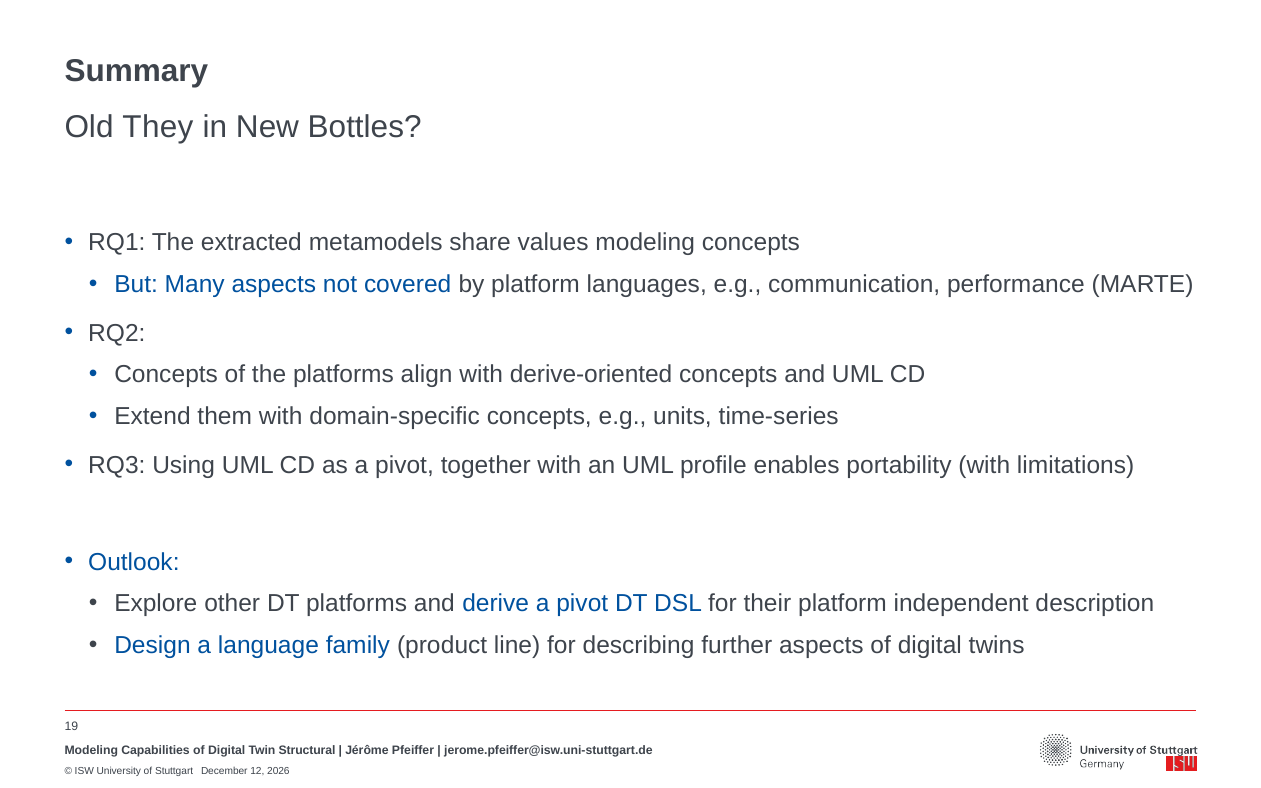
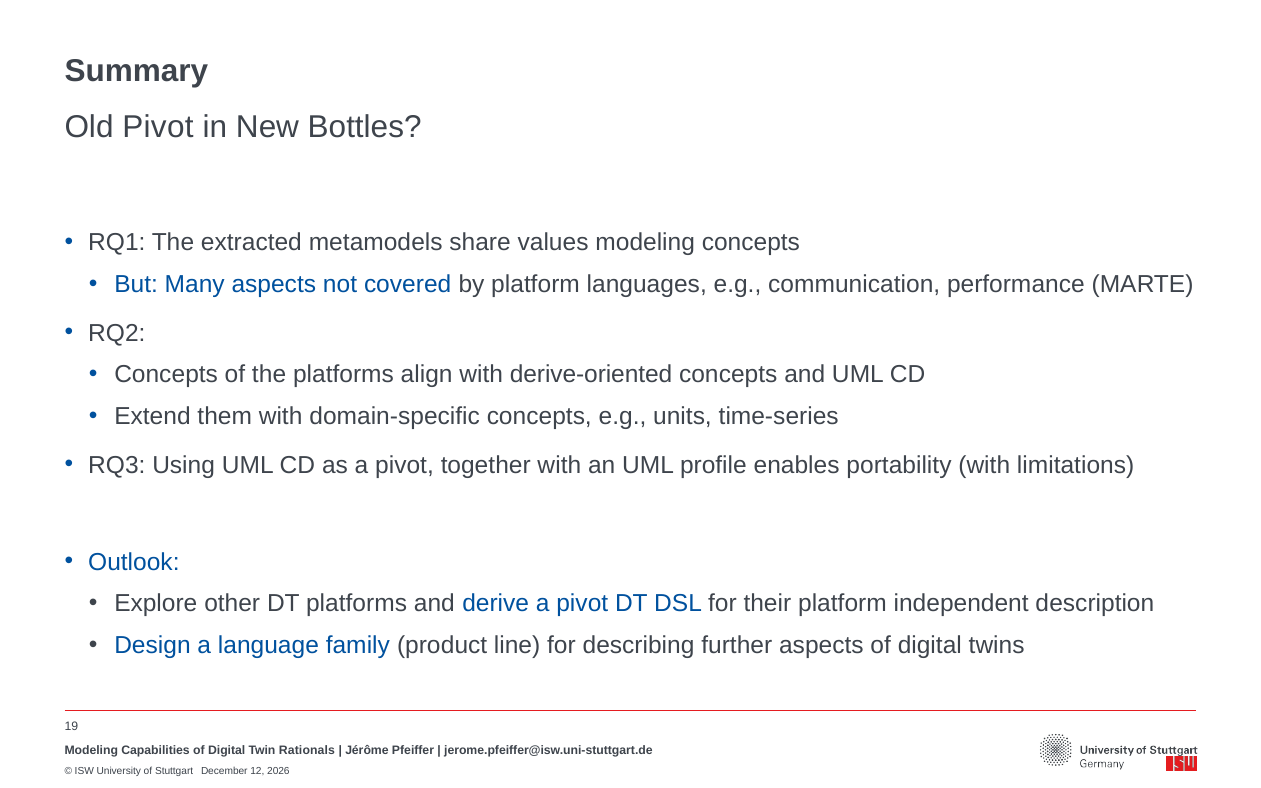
Old They: They -> Pivot (158, 127)
Structural: Structural -> Rationals (307, 750)
